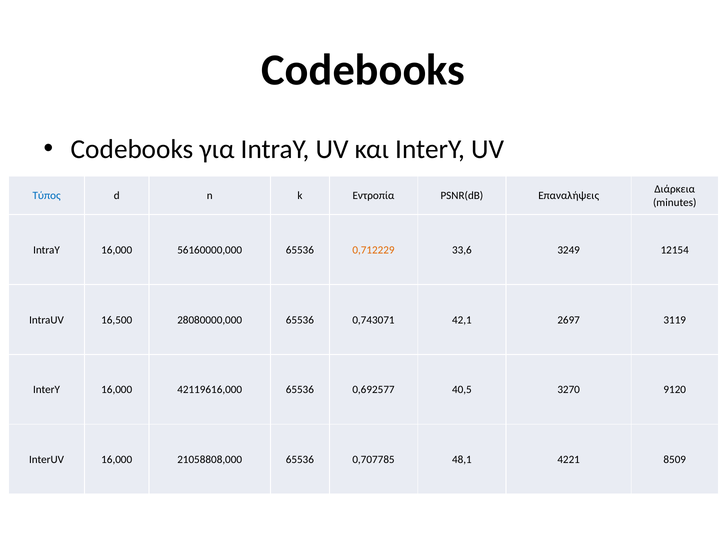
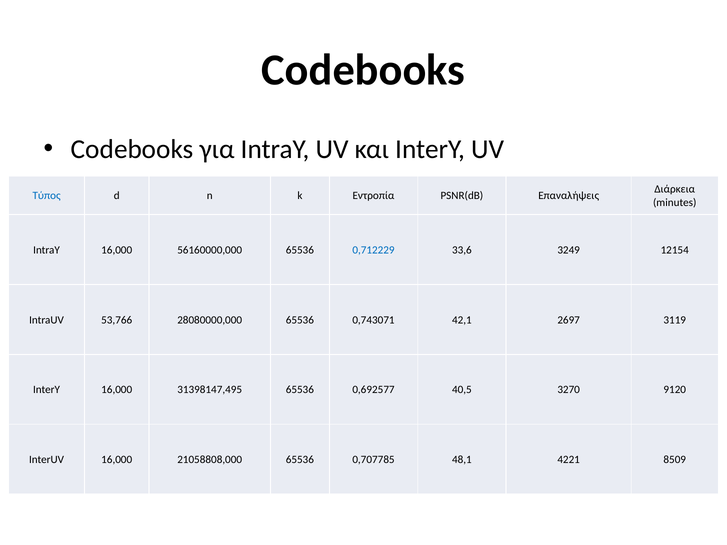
0,712229 colour: orange -> blue (373, 250)
16,500: 16,500 -> 53,766 (117, 320)
42119616,000: 42119616,000 -> 31398147,495 (210, 390)
